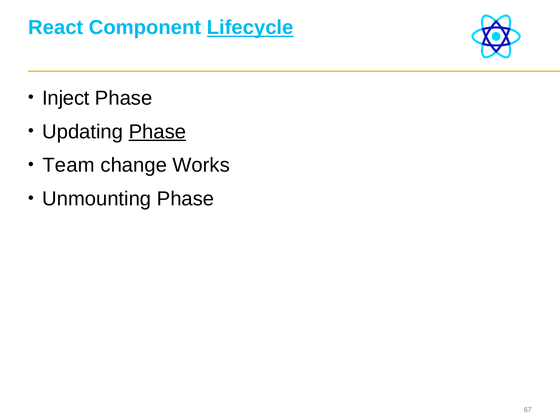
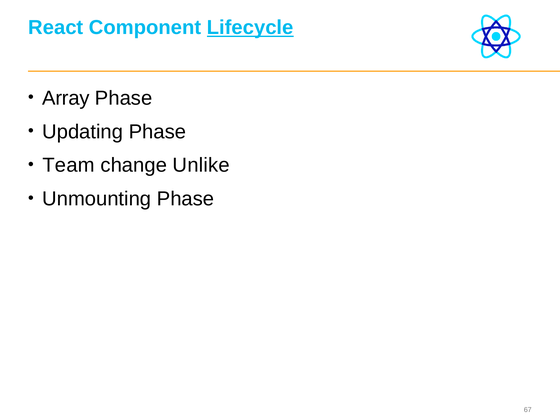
Inject: Inject -> Array (66, 98)
Phase underline: present -> none (157, 132)
Works: Works -> Unlike (201, 165)
